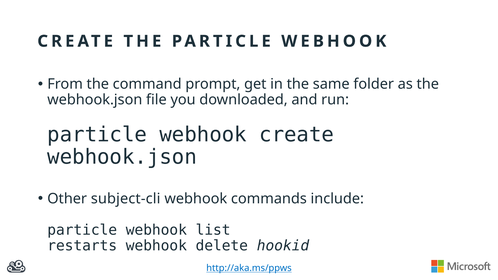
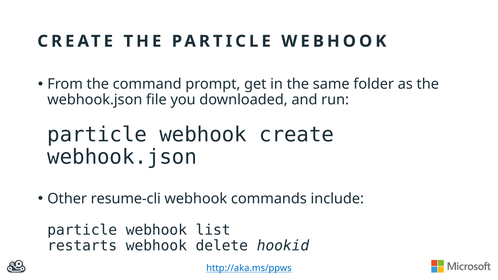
subject-cli: subject-cli -> resume-cli (126, 199)
